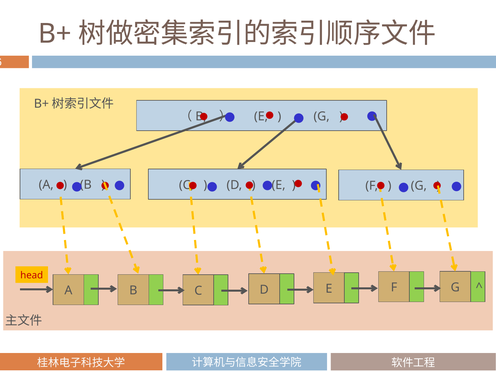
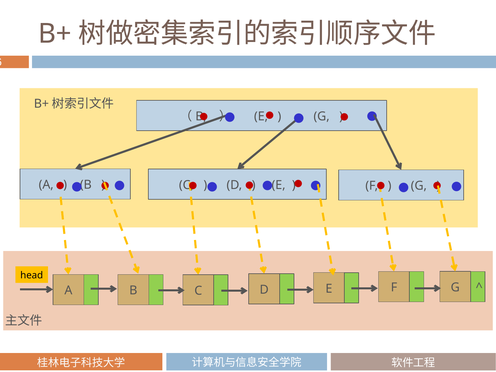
head colour: red -> black (32, 275)
